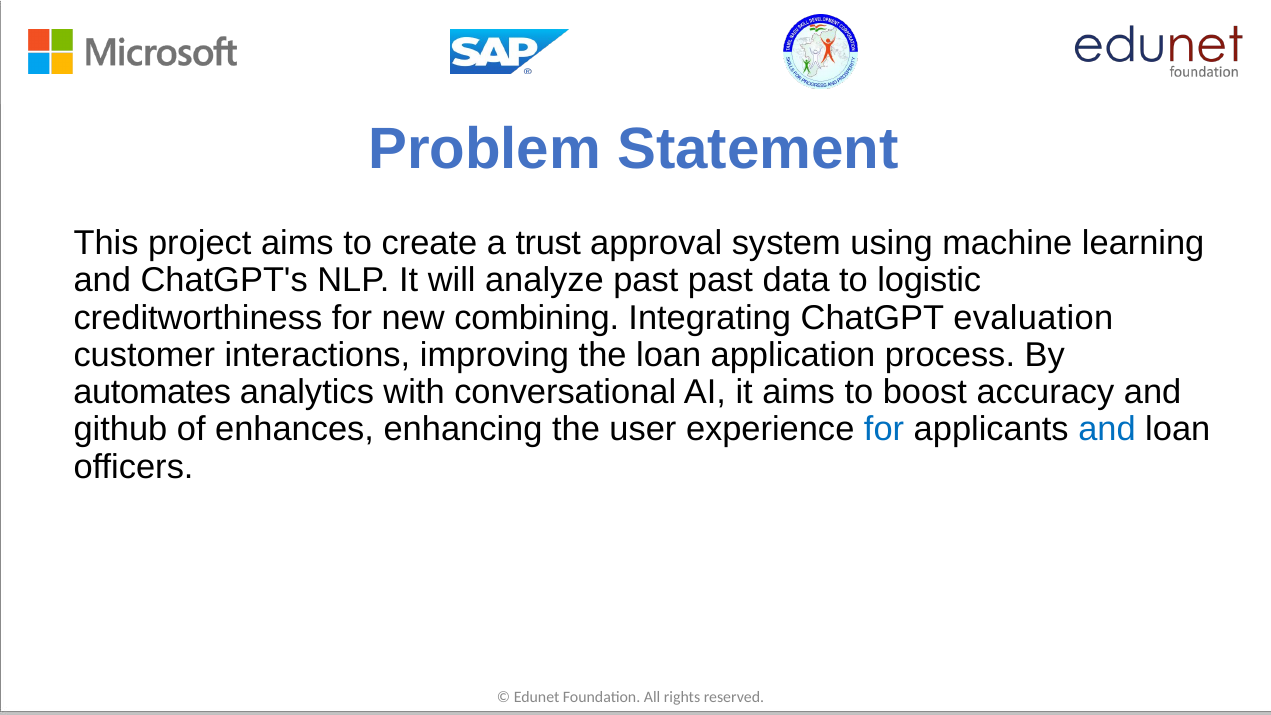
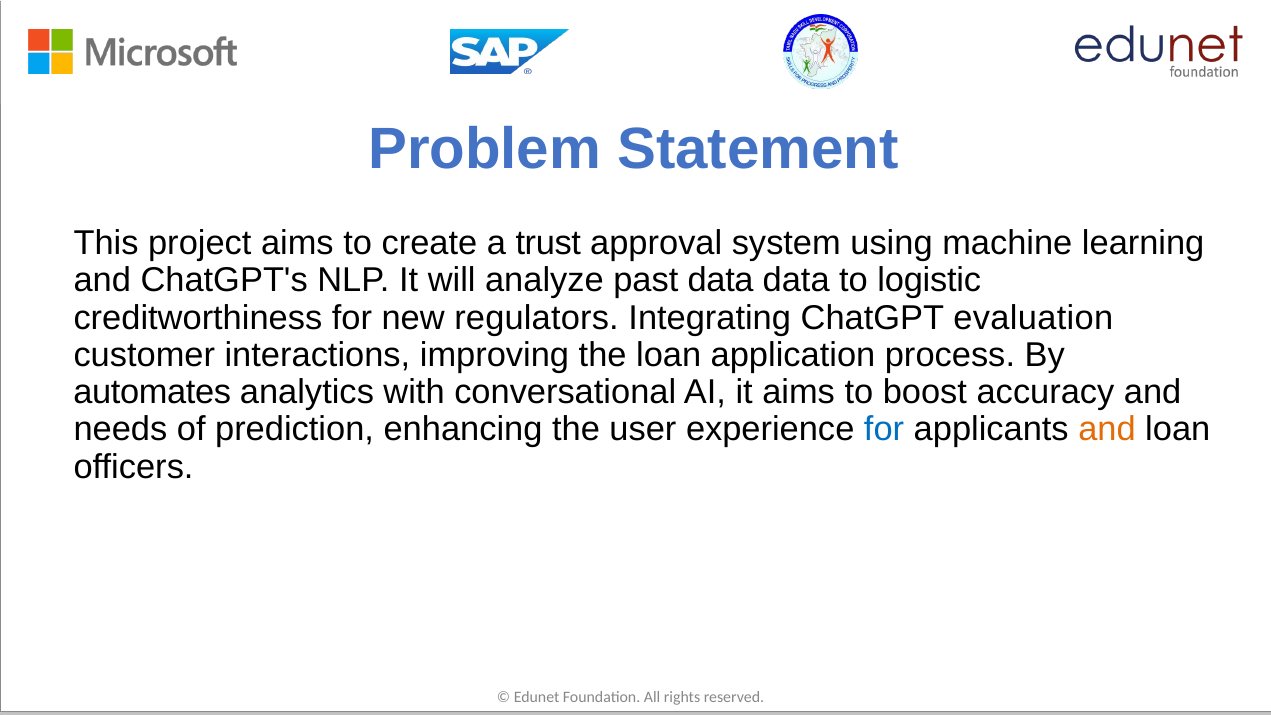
past past: past -> data (721, 280)
combining: combining -> regulators (536, 318)
github: github -> needs (120, 430)
enhances: enhances -> prediction (295, 430)
and colour: blue -> orange (1107, 430)
